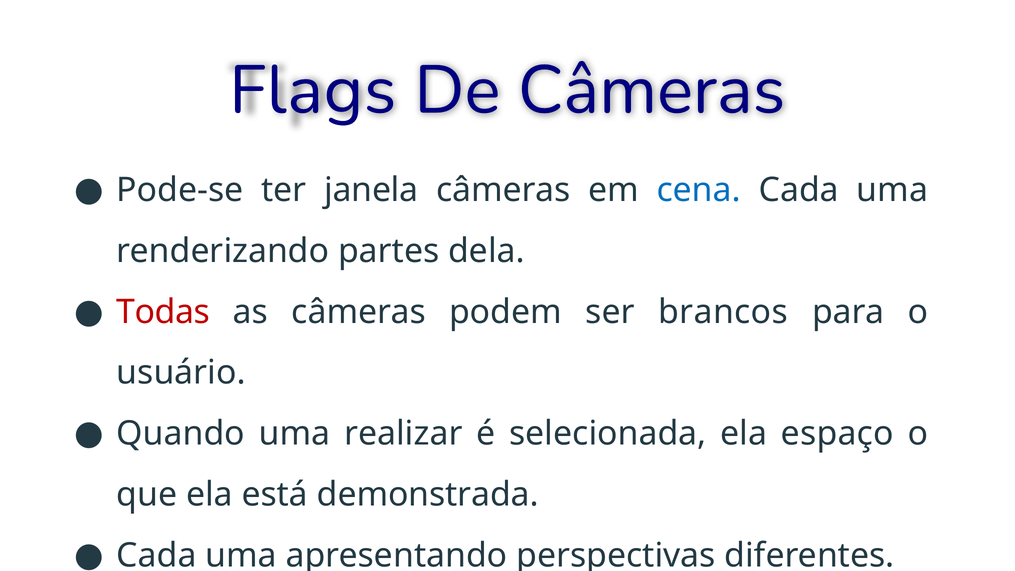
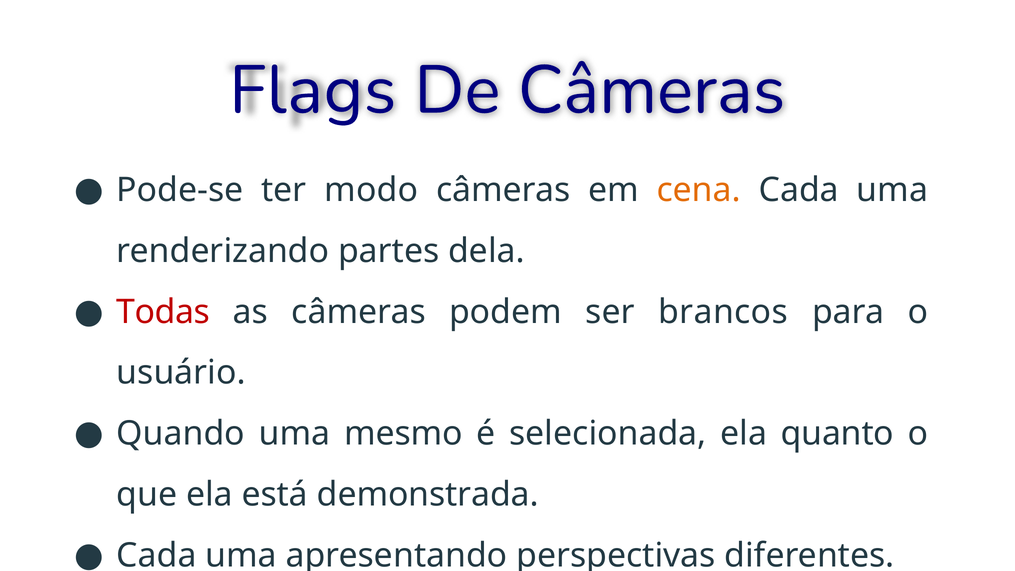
janela: janela -> modo (371, 190)
cena colour: blue -> orange (699, 190)
realizar: realizar -> mesmo (403, 434)
espaço: espaço -> quanto (837, 434)
